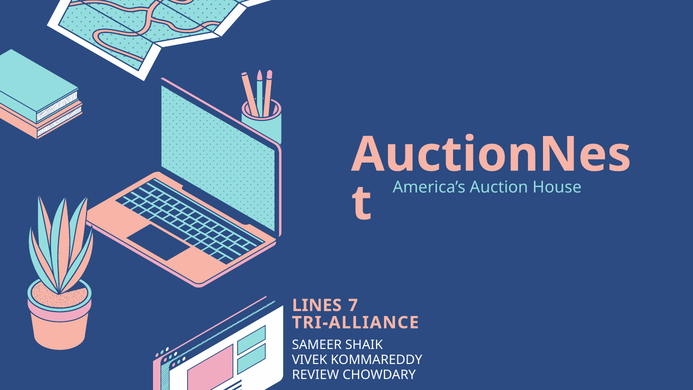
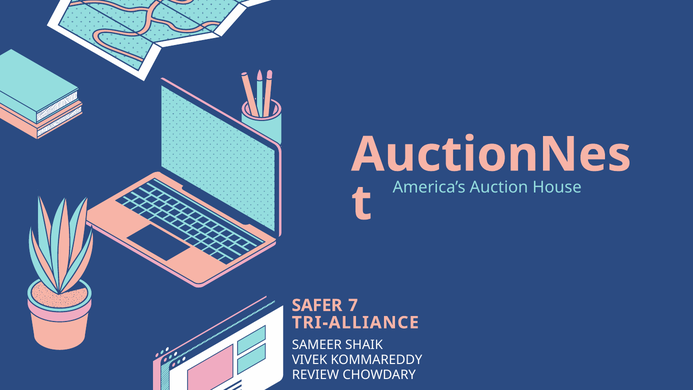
LINES: LINES -> SAFER (317, 305)
